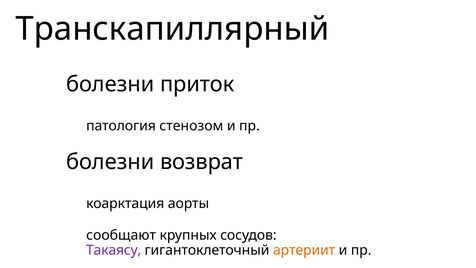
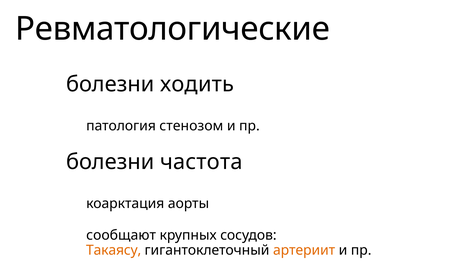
Транскапиллярный: Транскапиллярный -> Ревматологические (173, 29)
приток: приток -> ходить (197, 84)
возврат: возврат -> частота (201, 162)
Такаясу colour: purple -> orange (114, 250)
